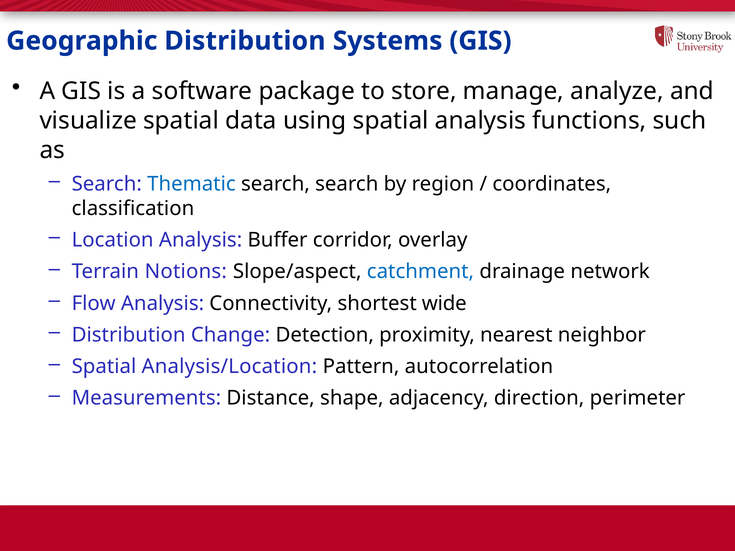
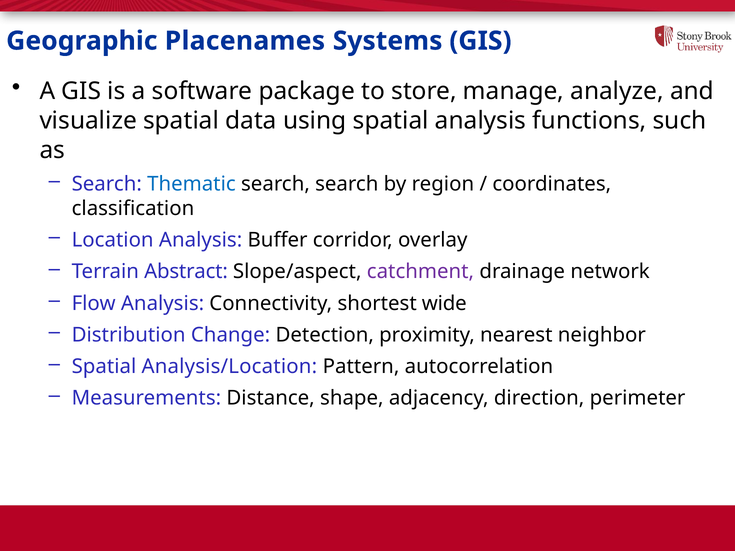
Geographic Distribution: Distribution -> Placenames (245, 41)
Notions: Notions -> Abstract (186, 272)
catchment colour: blue -> purple (420, 272)
